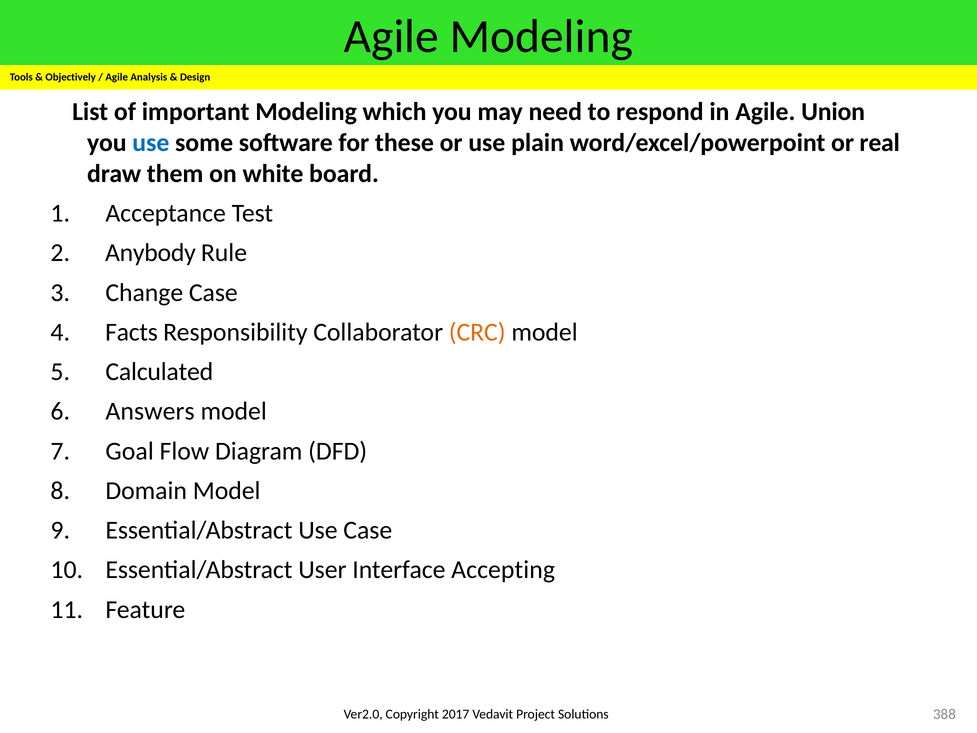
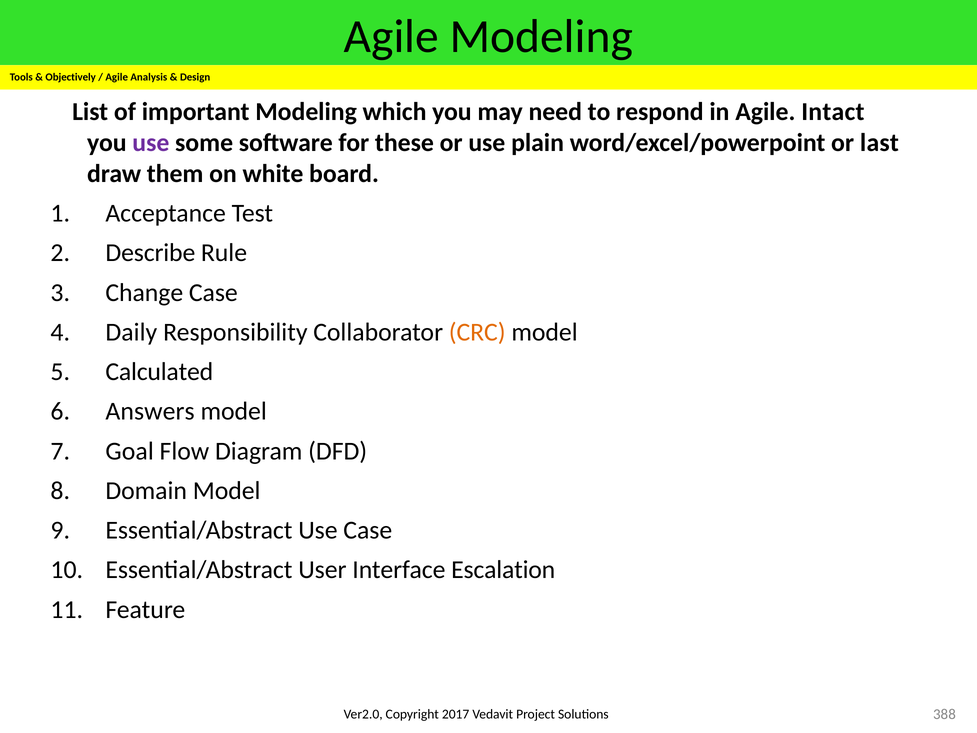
Union: Union -> Intact (833, 112)
use colour: blue -> purple (151, 143)
real: real -> last (879, 143)
Anybody: Anybody -> Describe (150, 253)
Facts: Facts -> Daily (131, 332)
Accepting: Accepting -> Escalation (503, 570)
